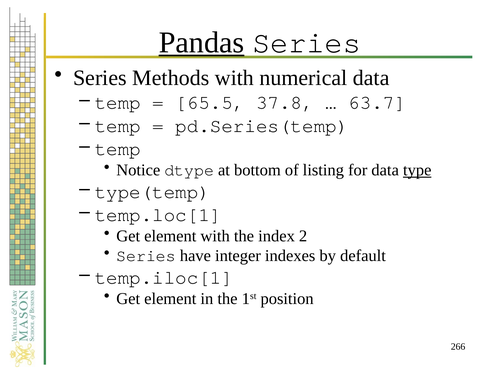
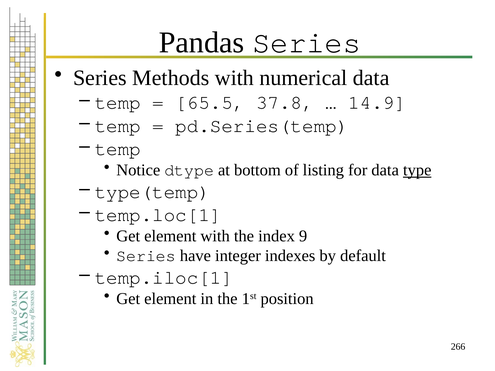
Pandas underline: present -> none (202, 43)
63.7: 63.7 -> 14.9 (377, 103)
2: 2 -> 9 (303, 236)
